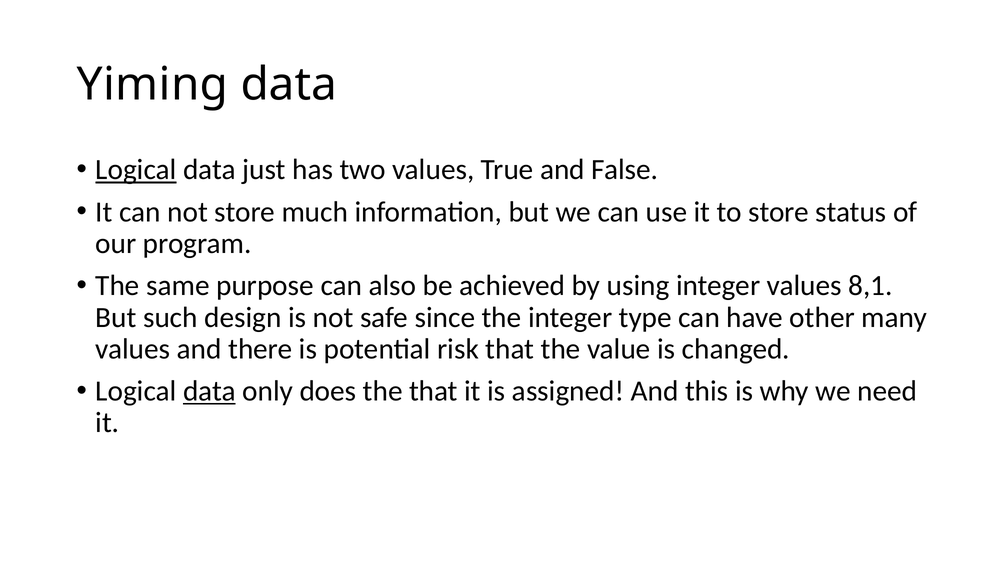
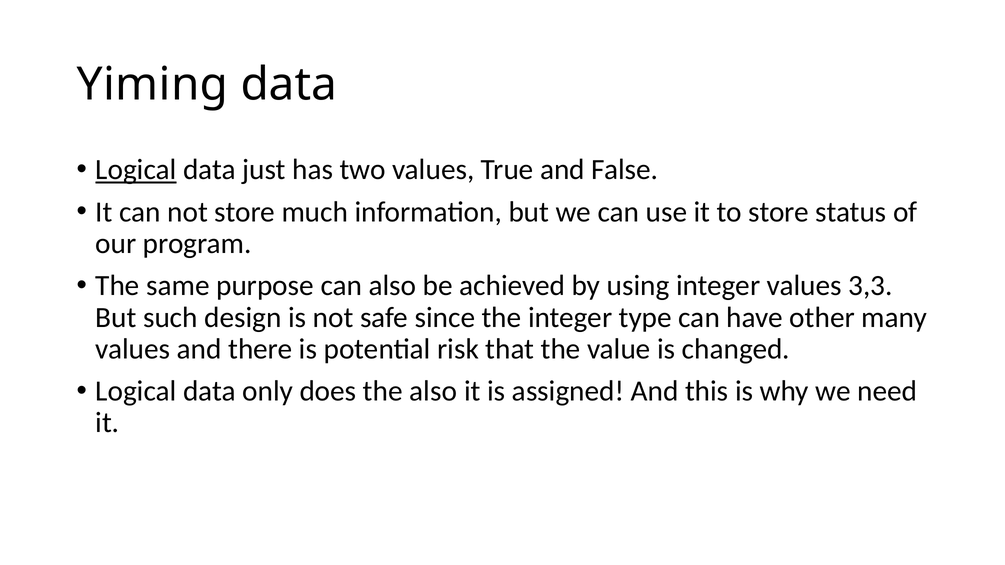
8,1: 8,1 -> 3,3 (871, 286)
data underline: present -> none (209, 391)
the that: that -> also (433, 391)
